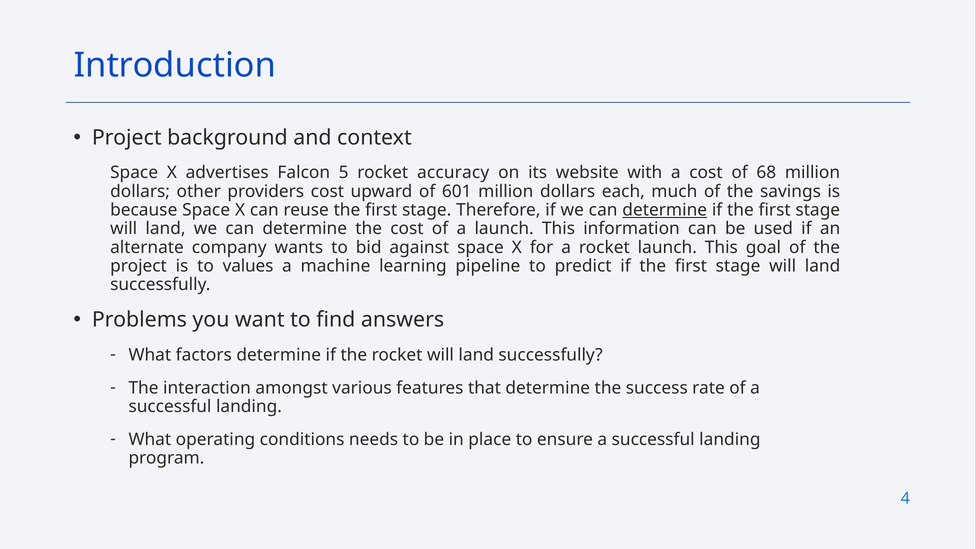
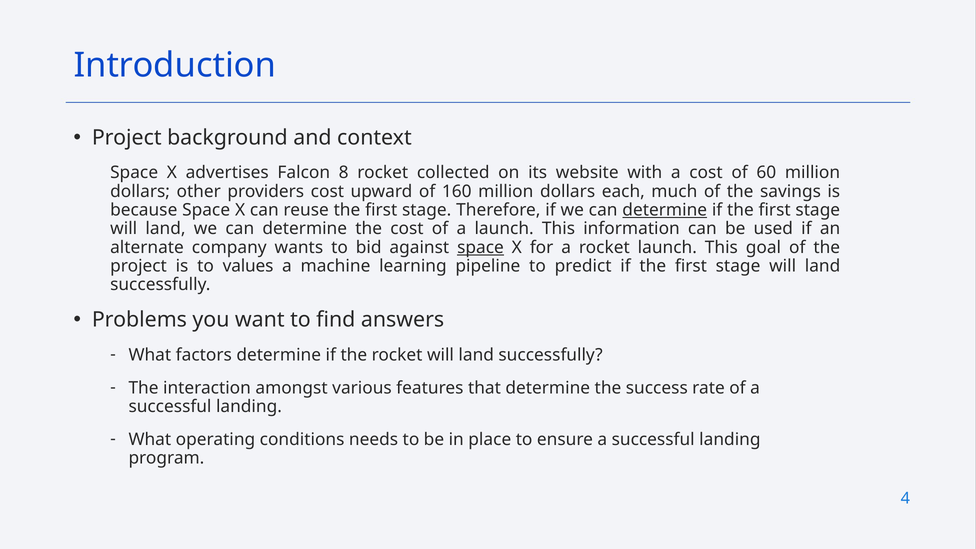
5: 5 -> 8 (344, 173)
accuracy: accuracy -> collected (453, 173)
68: 68 -> 60 (766, 173)
601: 601 -> 160 (457, 191)
space underline: none -> present (480, 247)
